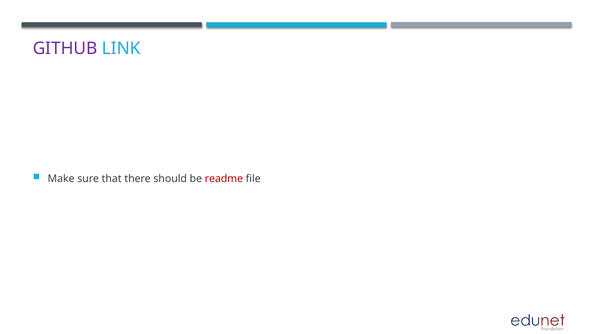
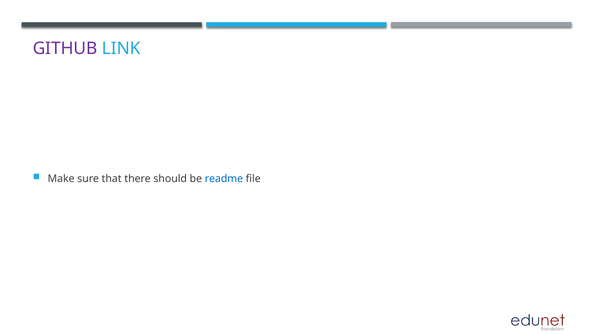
readme colour: red -> blue (224, 178)
